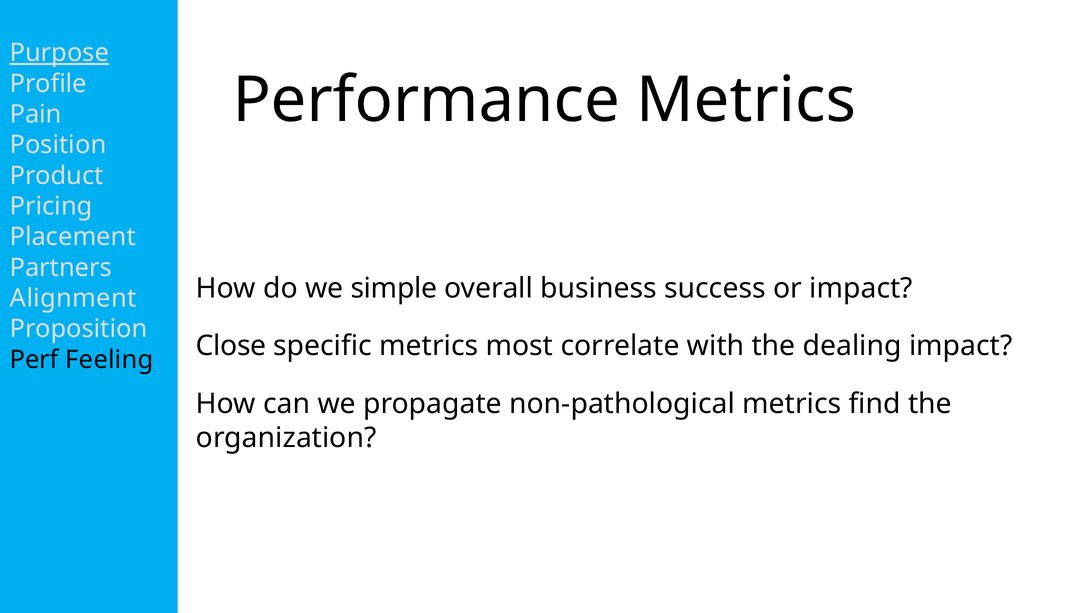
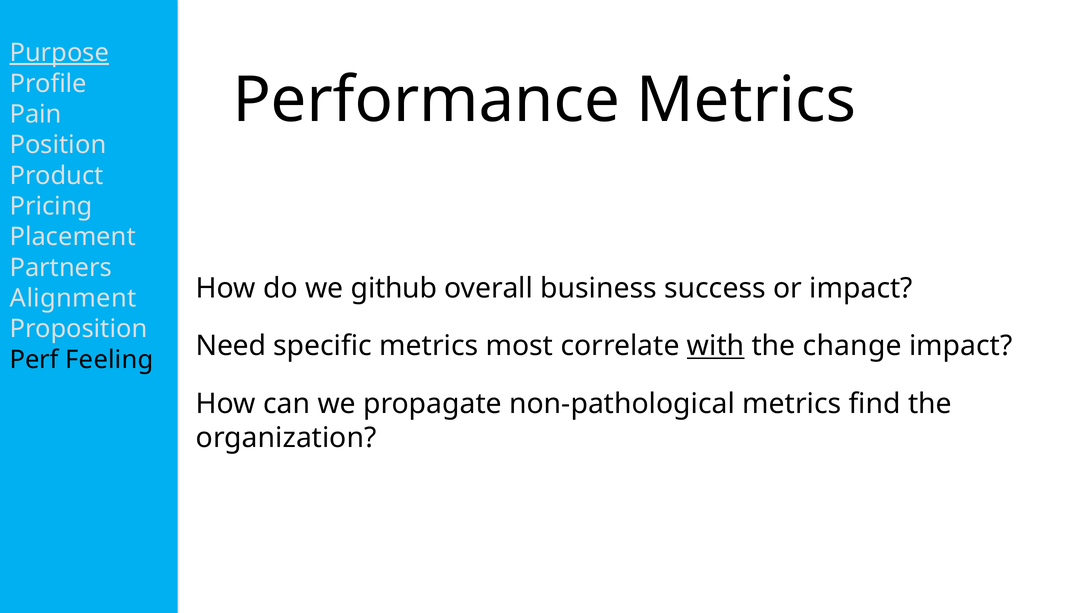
simple: simple -> github (394, 288)
Close: Close -> Need (231, 346)
with underline: none -> present (716, 346)
dealing: dealing -> change (852, 346)
